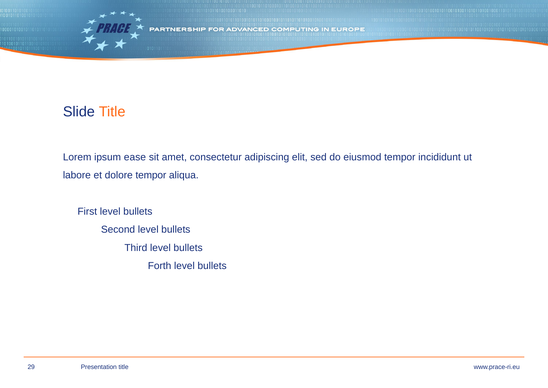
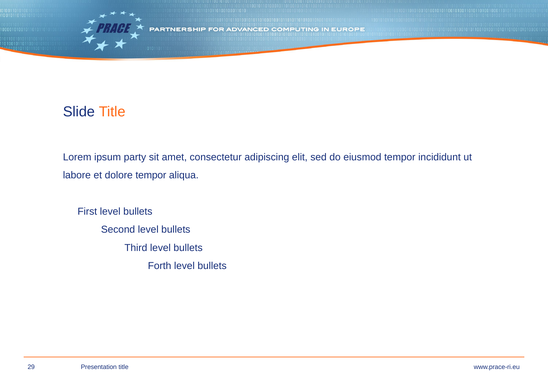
ease: ease -> party (135, 157)
